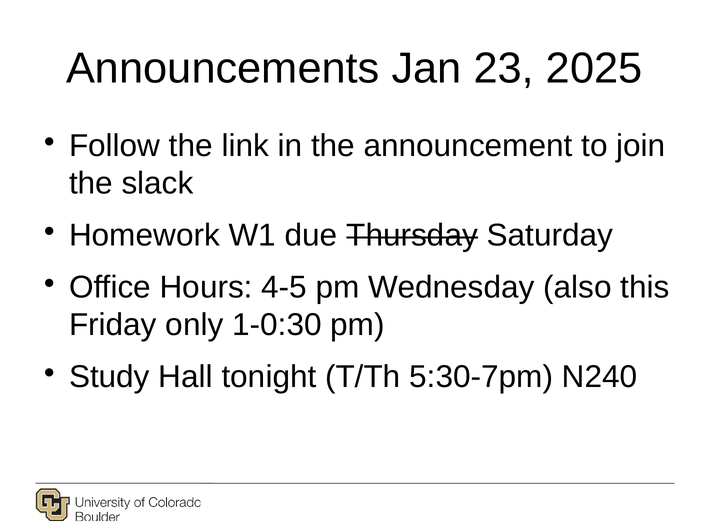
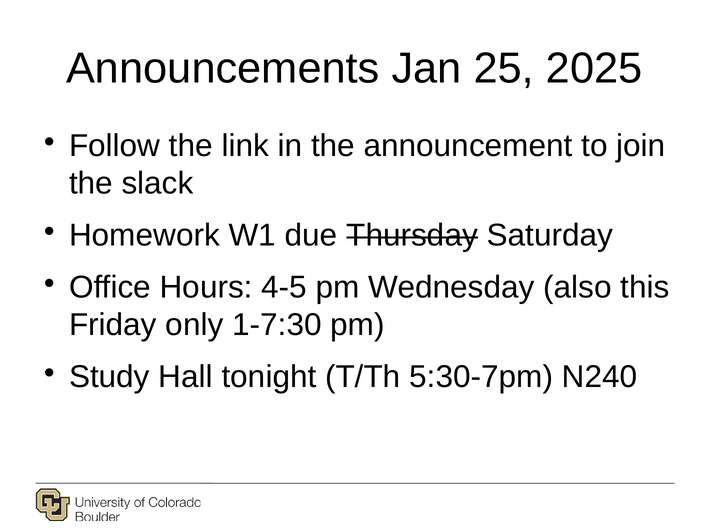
23: 23 -> 25 (504, 68)
1-0:30: 1-0:30 -> 1-7:30 (277, 325)
